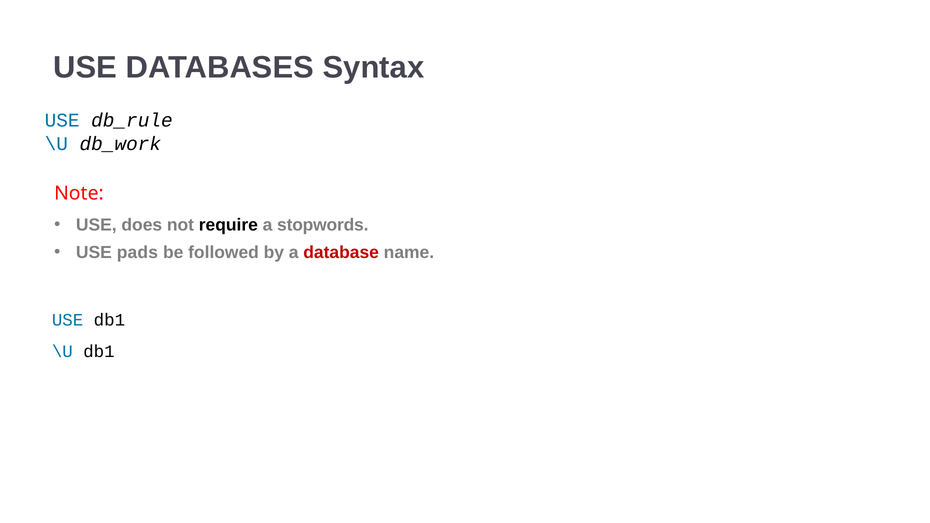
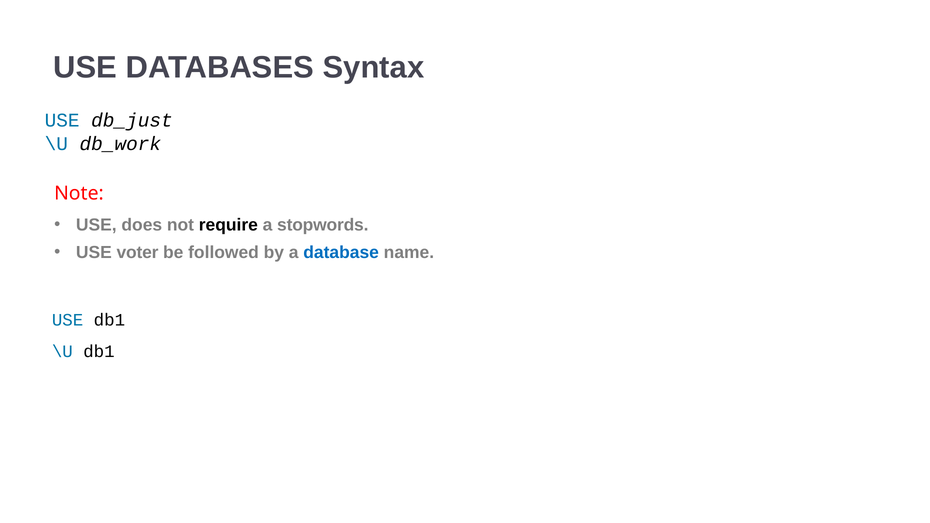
db_rule: db_rule -> db_just (132, 120)
pads: pads -> voter (138, 253)
database colour: red -> blue (341, 253)
